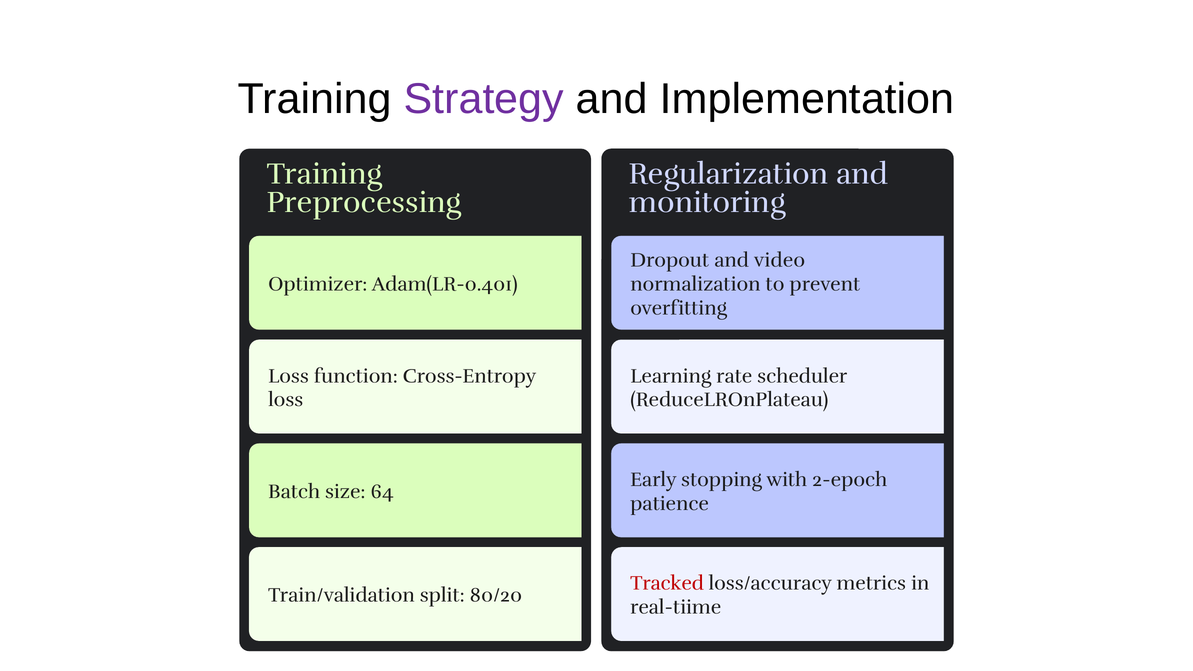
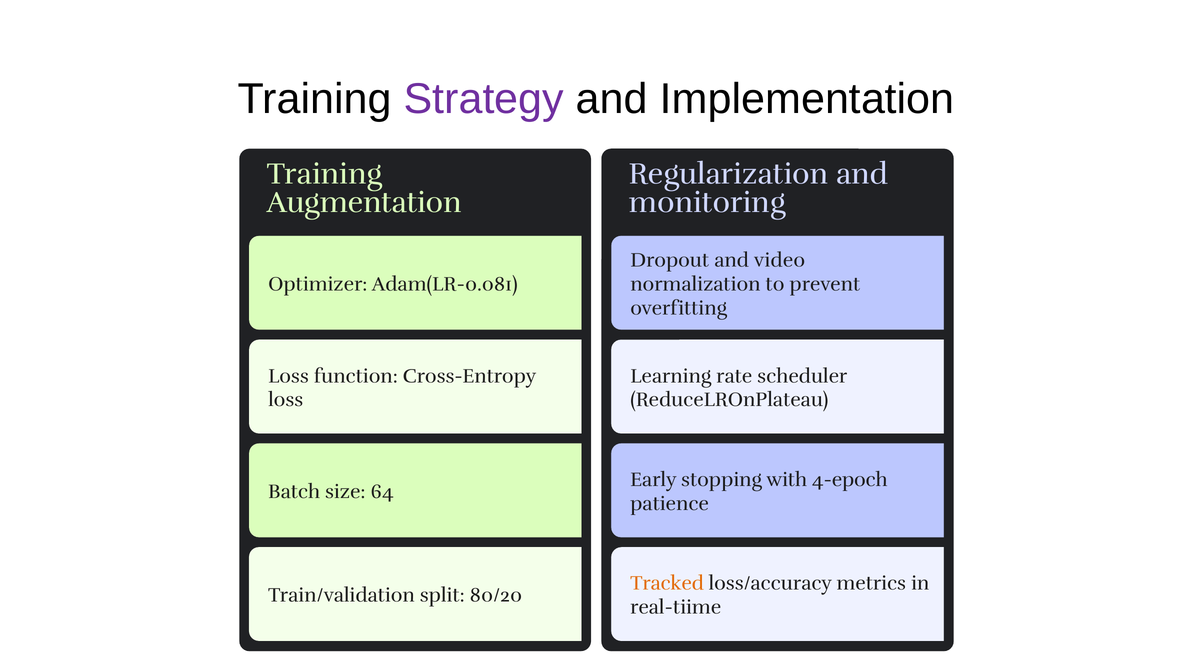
Preprocessing: Preprocessing -> Augmentation (364, 202)
Adam(LR-0.401: Adam(LR-0.401 -> Adam(LR-0.081 (445, 284)
2-epoch: 2-epoch -> 4-epoch (850, 480)
Tracked colour: red -> orange (667, 584)
